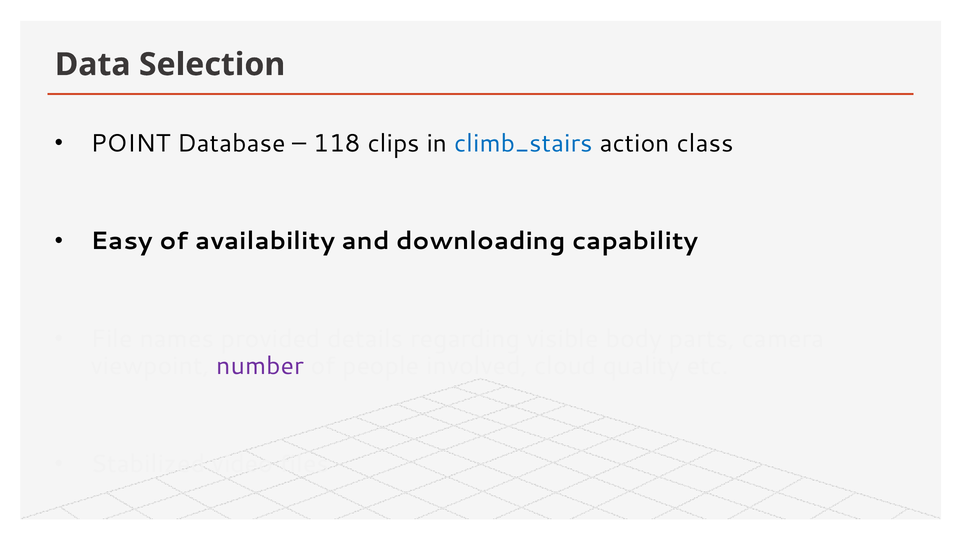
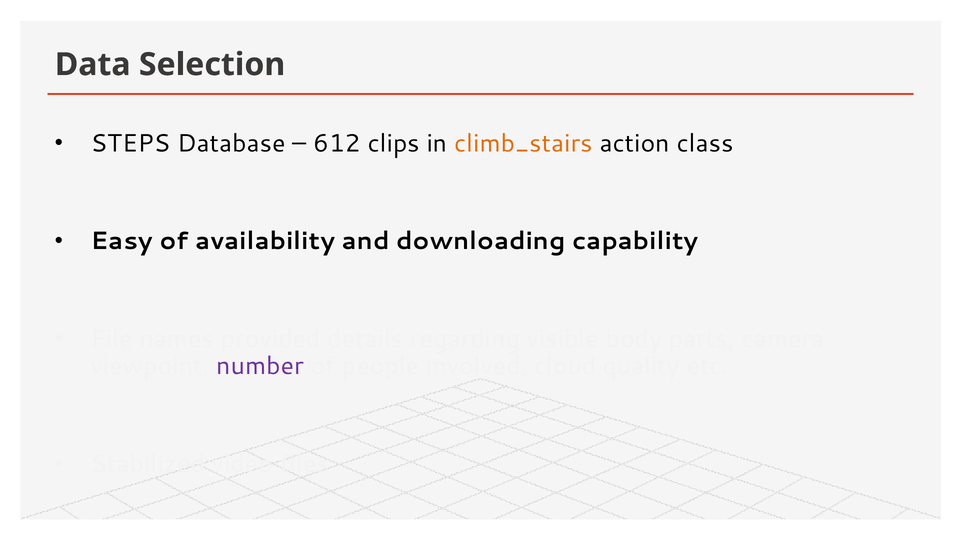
POINT: POINT -> STEPS (131, 143)
118: 118 -> 612 (337, 143)
climb_stairs colour: blue -> orange (523, 143)
